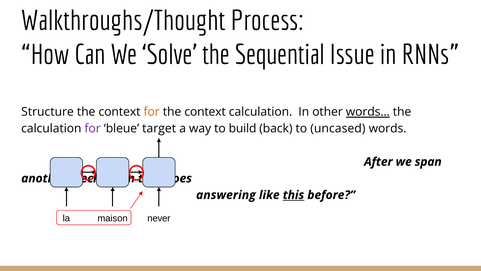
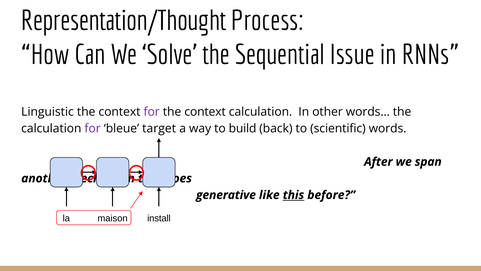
Walkthroughs/Thought: Walkthroughs/Thought -> Representation/Thought (123, 21)
Structure: Structure -> Linguistic (48, 112)
for colour: orange -> purple (152, 112)
words… underline: present -> none (368, 112)
uncased: uncased -> scientific (338, 128)
answering: answering -> generative (226, 195)
never: never -> install (159, 218)
